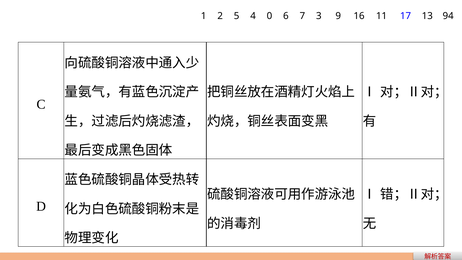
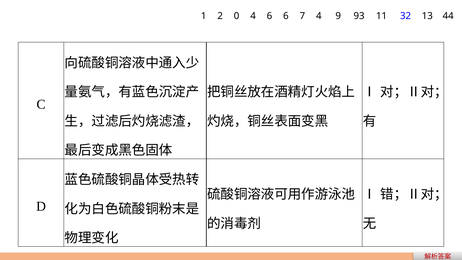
5: 5 -> 0 (237, 16)
4 0: 0 -> 6 (269, 16)
7 3: 3 -> 4 (319, 16)
16: 16 -> 93 (359, 16)
17: 17 -> 32 (406, 16)
94: 94 -> 44 (448, 16)
